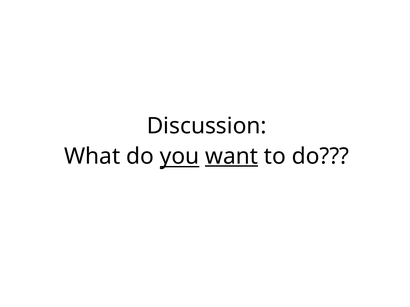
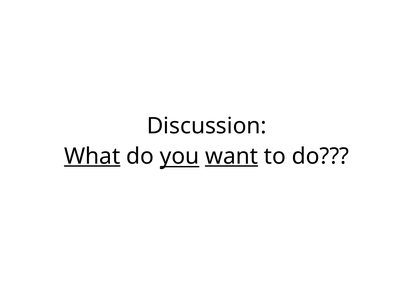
What underline: none -> present (92, 157)
